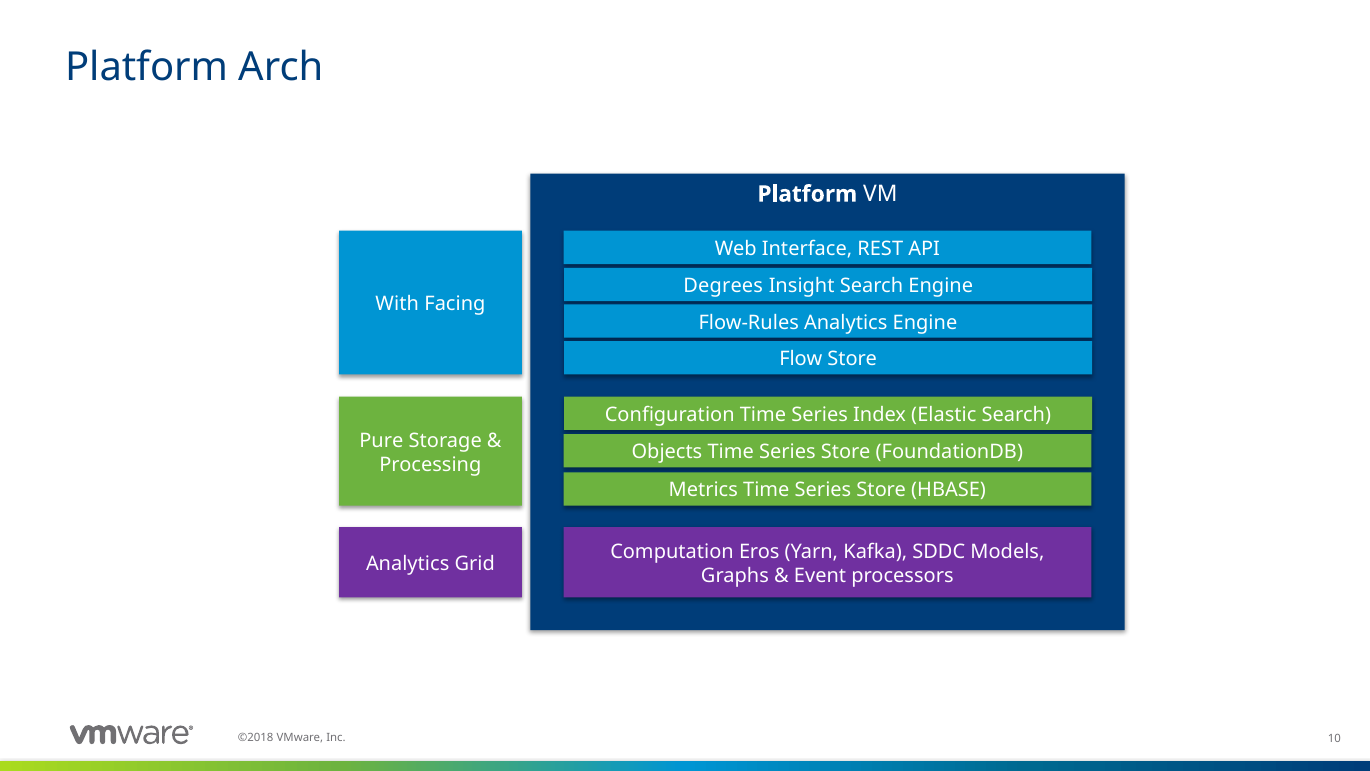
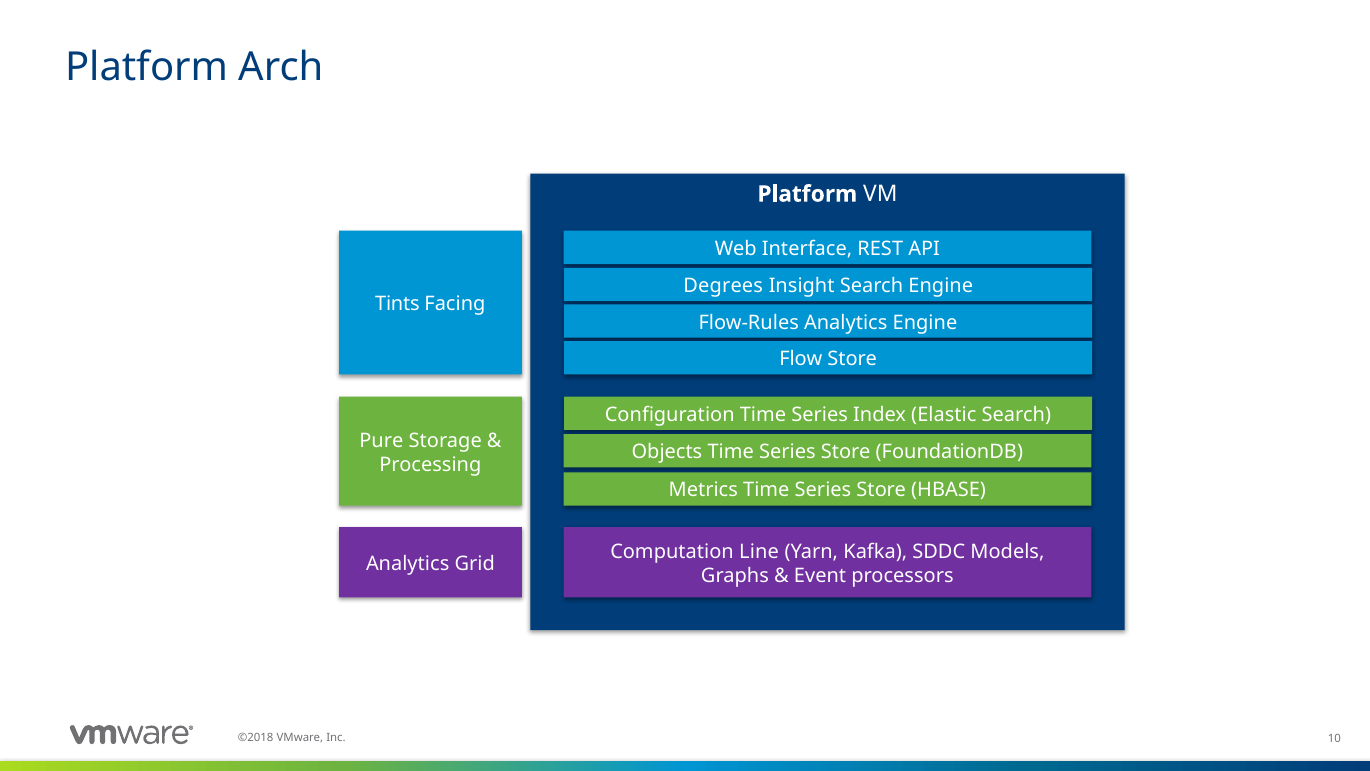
With: With -> Tints (397, 304)
Eros: Eros -> Line (759, 551)
